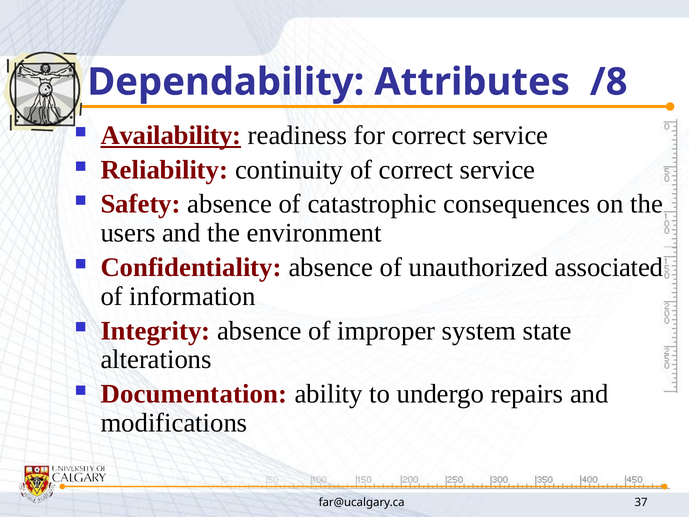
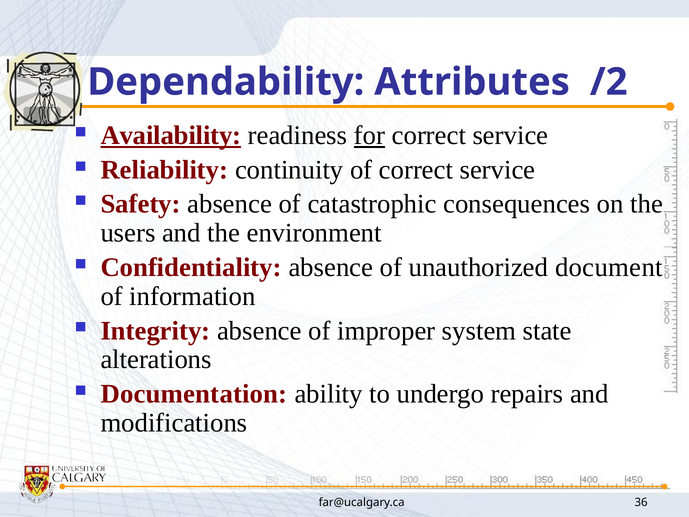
/8: /8 -> /2 (609, 82)
for underline: none -> present (370, 135)
associated: associated -> document (609, 267)
37: 37 -> 36 (641, 502)
